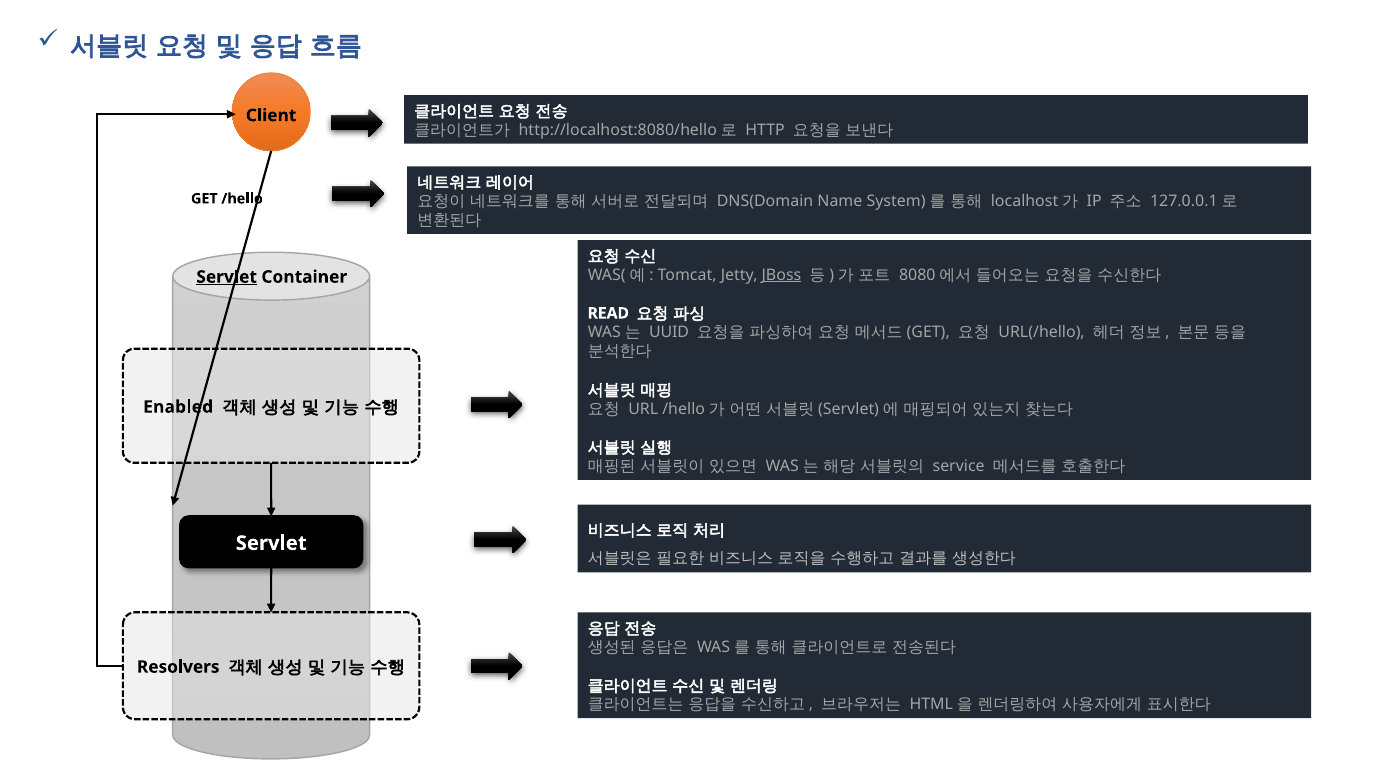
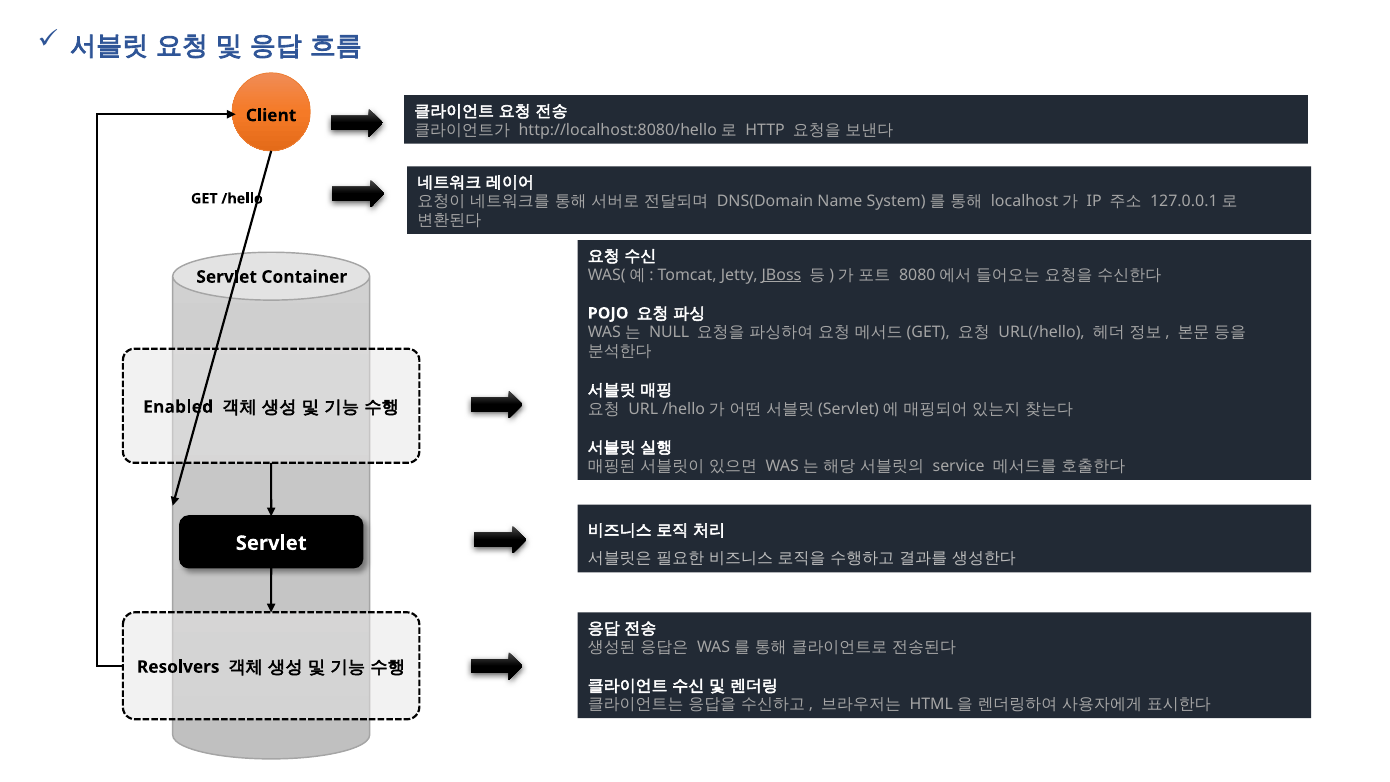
Servlet underline: present -> none (227, 277)
READ: READ -> POJO (608, 313)
UUID: UUID -> NULL (669, 332)
